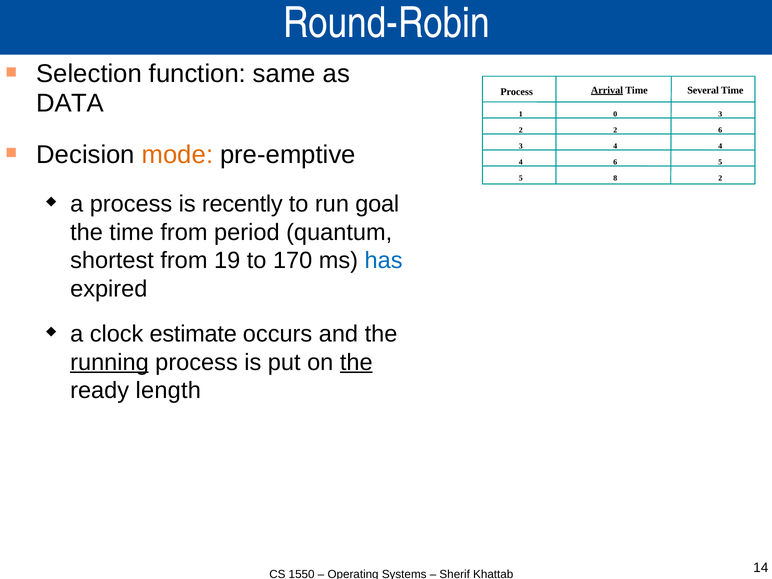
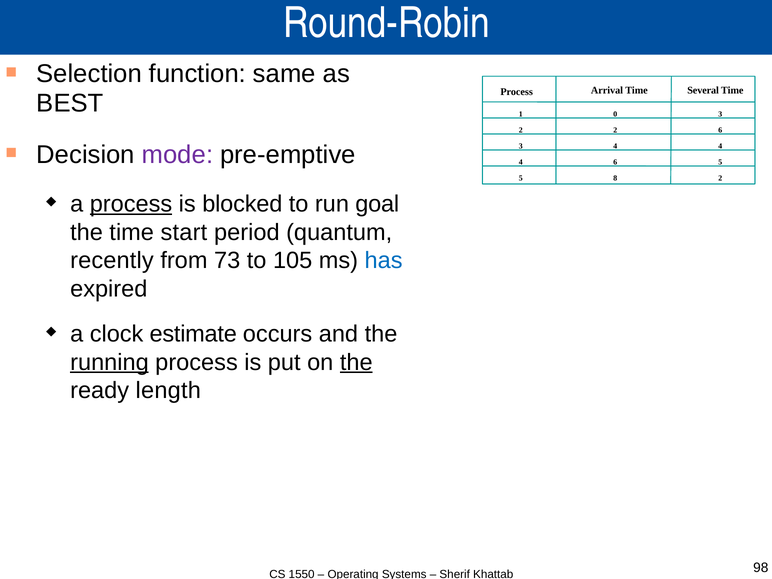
Arrival underline: present -> none (607, 90)
DATA: DATA -> BEST (70, 103)
mode colour: orange -> purple (177, 155)
process underline: none -> present (131, 204)
recently: recently -> blocked (242, 204)
time from: from -> start (184, 232)
shortest: shortest -> recently (112, 261)
19: 19 -> 73 (227, 261)
170: 170 -> 105 (293, 261)
14: 14 -> 98 (761, 568)
